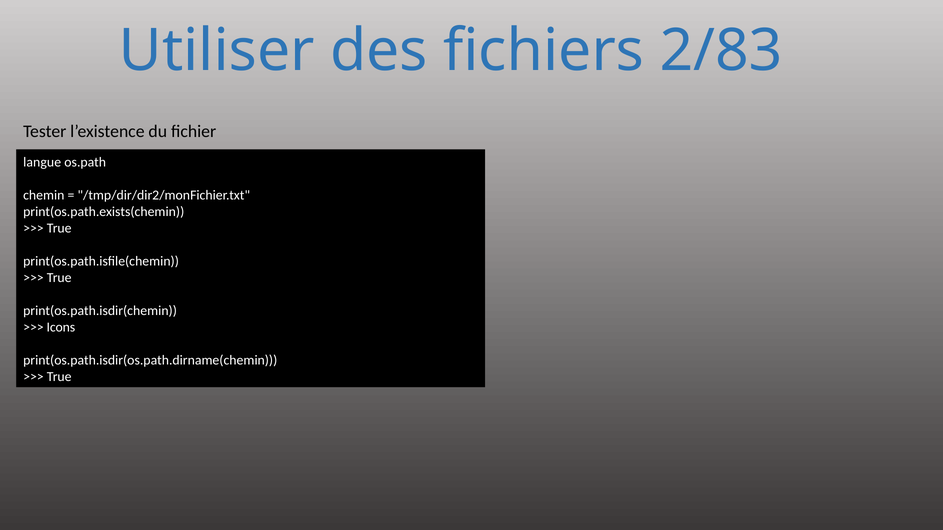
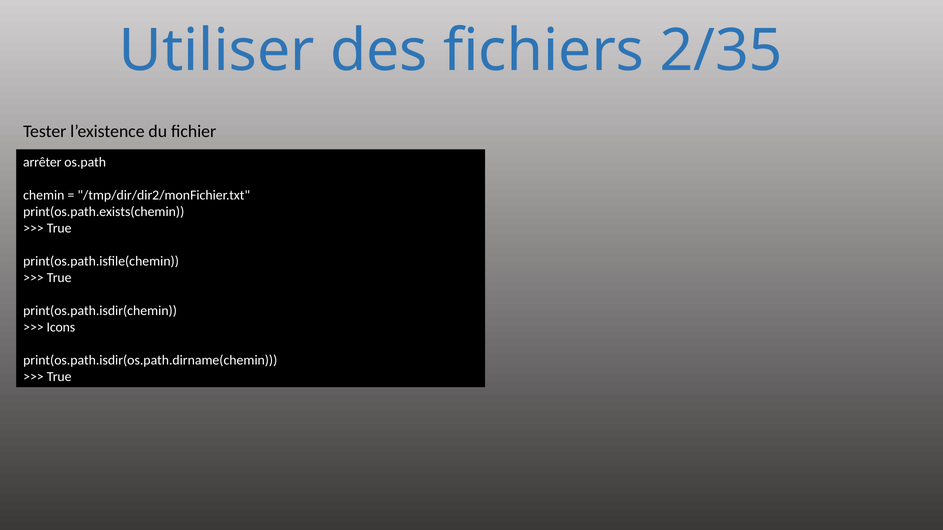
2/83: 2/83 -> 2/35 (721, 51)
langue: langue -> arrêter (42, 162)
